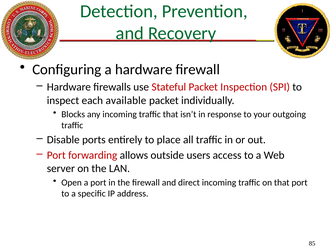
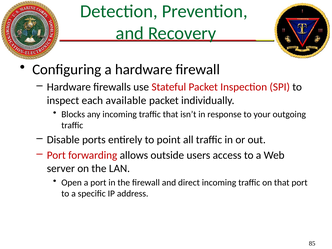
place: place -> point (169, 140)
